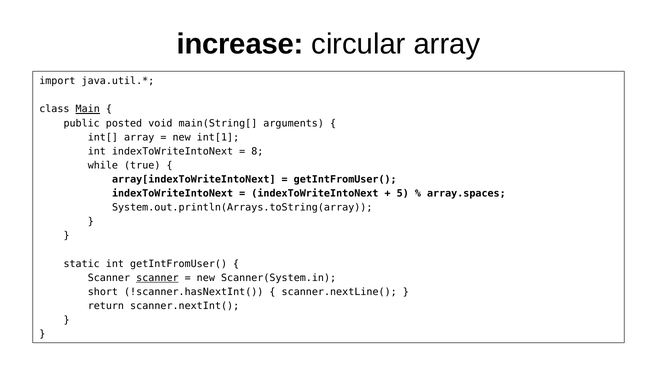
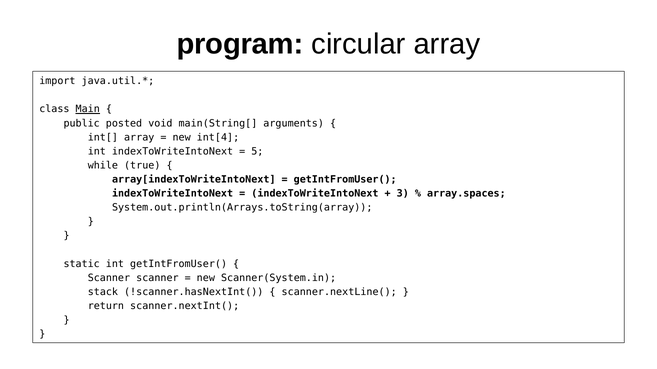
increase: increase -> program (240, 44)
int[1: int[1 -> int[4 (218, 138)
8: 8 -> 5 (257, 152)
5: 5 -> 3 (403, 194)
scanner underline: present -> none (157, 278)
short: short -> stack (103, 292)
